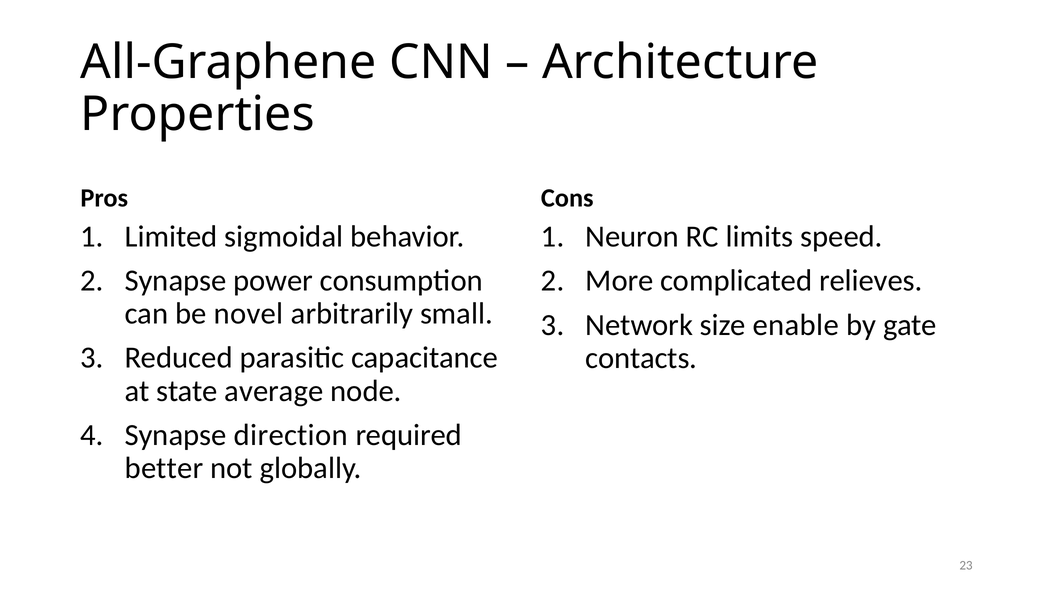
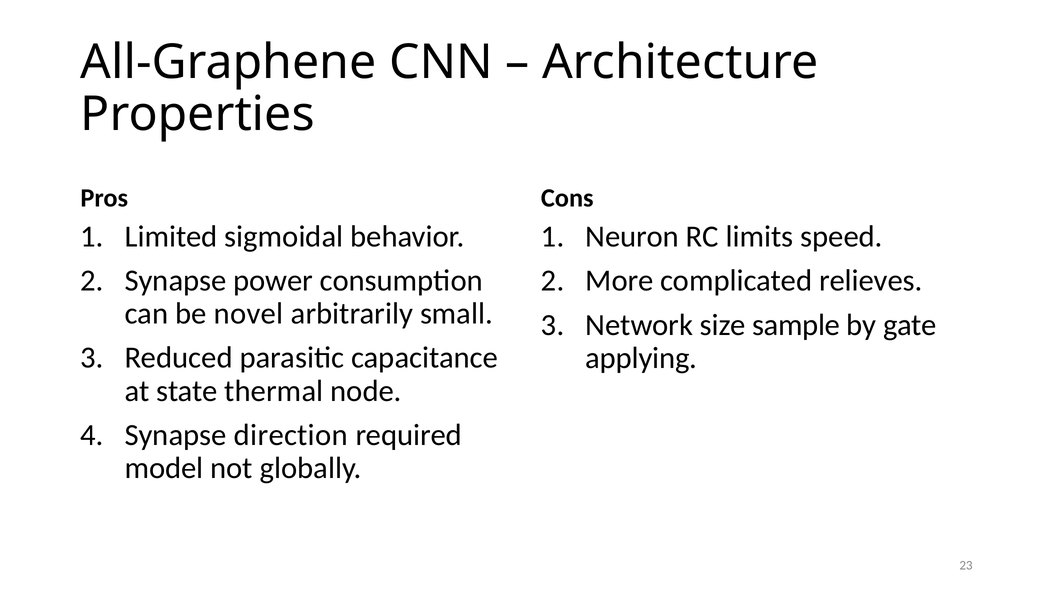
enable: enable -> sample (796, 325)
contacts: contacts -> applying (641, 358)
average: average -> thermal (274, 391)
better: better -> model (164, 468)
